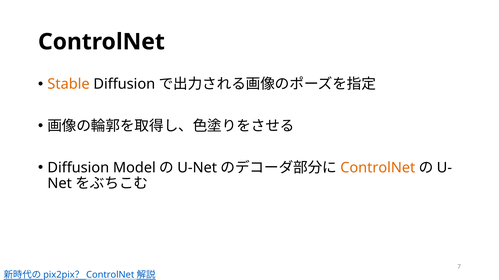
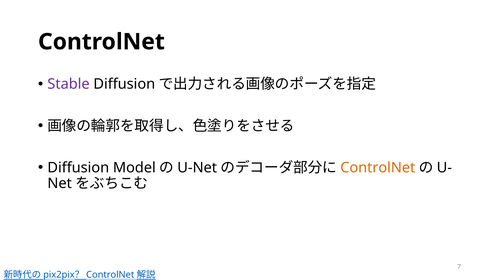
Stable colour: orange -> purple (69, 84)
